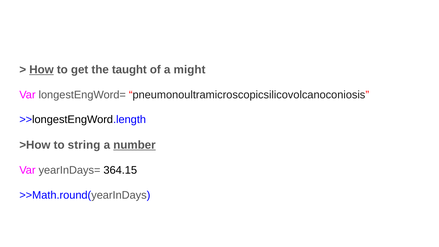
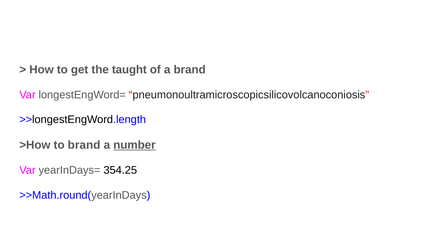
How underline: present -> none (41, 70)
a might: might -> brand (190, 70)
to string: string -> brand (84, 145)
364.15: 364.15 -> 354.25 (120, 170)
